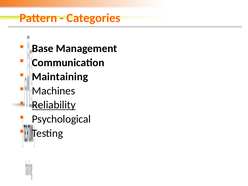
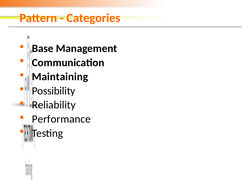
Machines: Machines -> Possibility (54, 91)
Reliability underline: present -> none (54, 105)
Psychological: Psychological -> Performance (61, 119)
